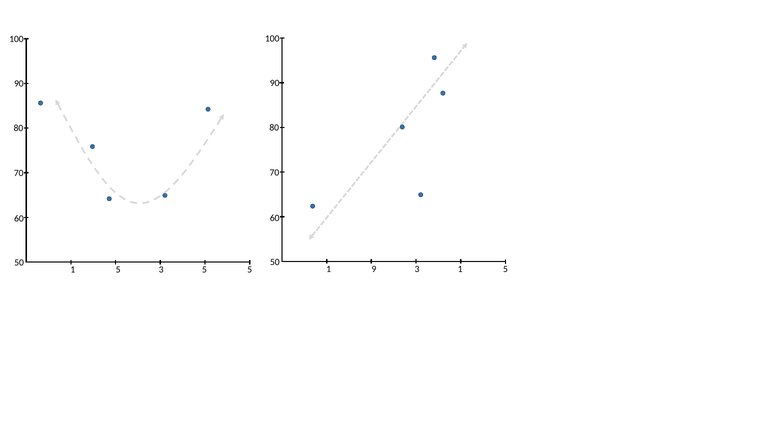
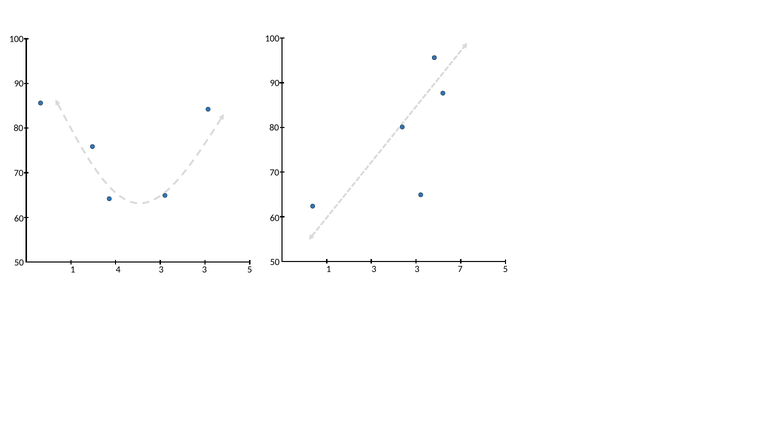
1 9: 9 -> 3 (374, 269)
3 1: 1 -> 7 (460, 269)
5: 5 -> 4 (118, 270)
5: 5 -> 3 (204, 270)
